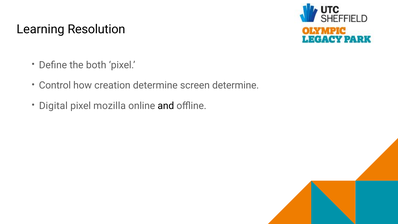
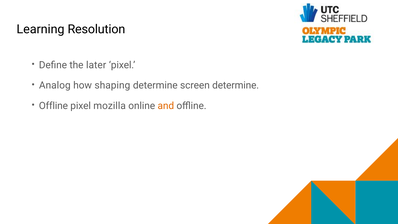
both: both -> later (96, 65)
Control: Control -> Analog (55, 85)
creation: creation -> shaping (112, 85)
Digital: Digital -> Offline (53, 106)
and colour: black -> orange (166, 106)
